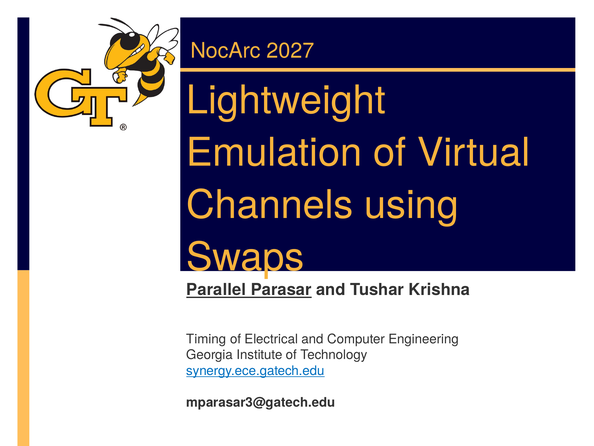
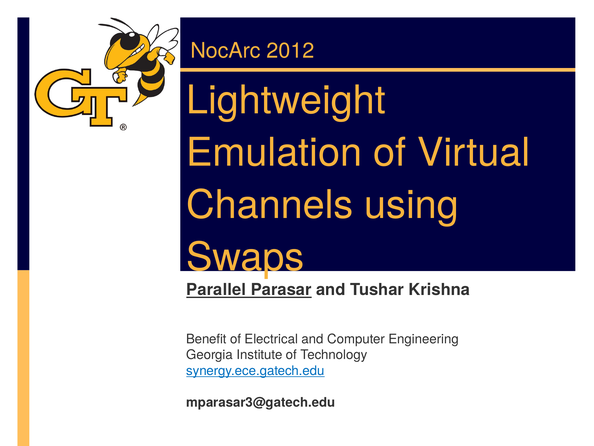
2027: 2027 -> 2012 (290, 51)
Timing: Timing -> Benefit (206, 339)
